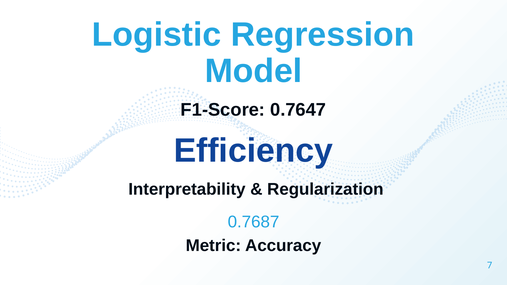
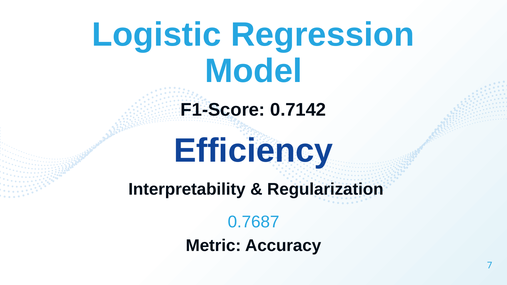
0.7647: 0.7647 -> 0.7142 (298, 110)
